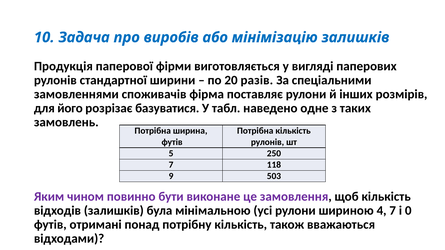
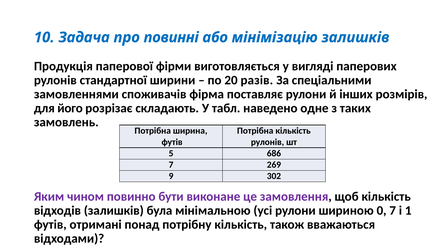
виробів: виробів -> повинні (171, 37)
базуватися: базуватися -> складають (167, 108)
250: 250 -> 686 (274, 154)
118: 118 -> 269 (274, 165)
503: 503 -> 302 (274, 176)
4: 4 -> 0 (382, 211)
0: 0 -> 1 (408, 211)
